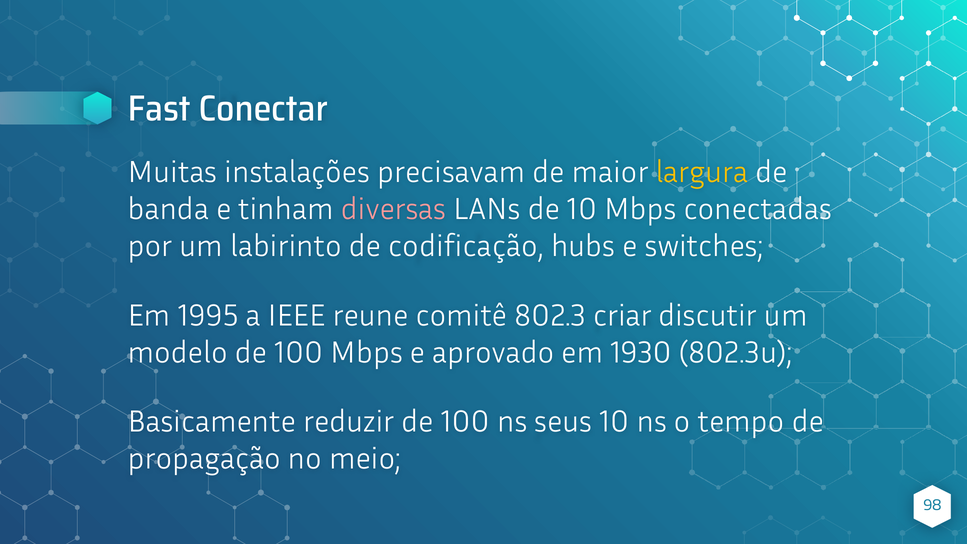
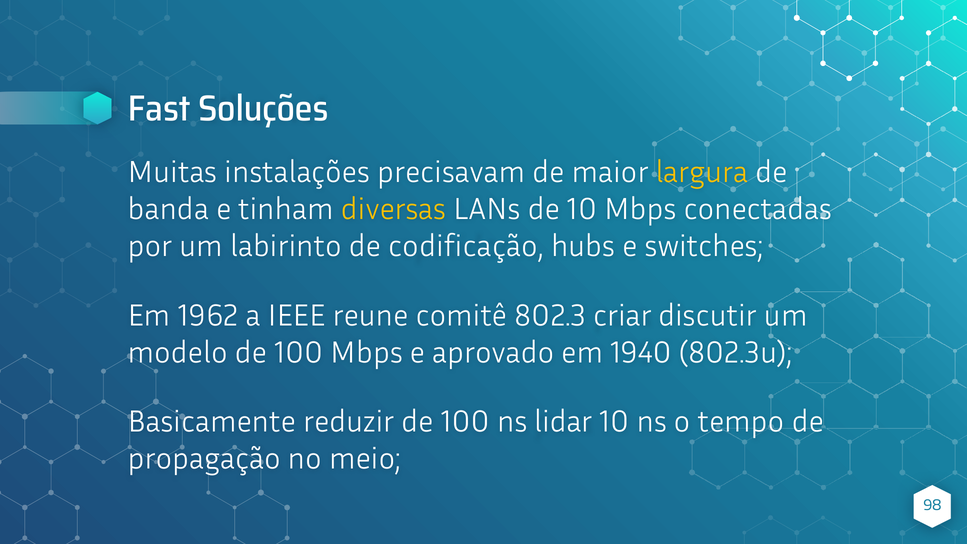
Conectar: Conectar -> Soluções (263, 109)
diversas colour: pink -> yellow (394, 209)
1995: 1995 -> 1962 (208, 315)
1930: 1930 -> 1940 (641, 352)
seus: seus -> lidar (563, 422)
